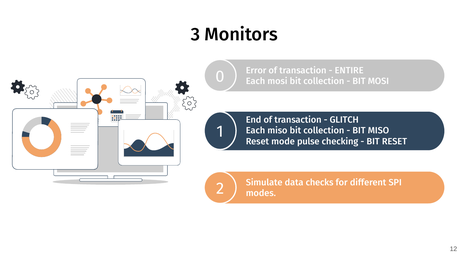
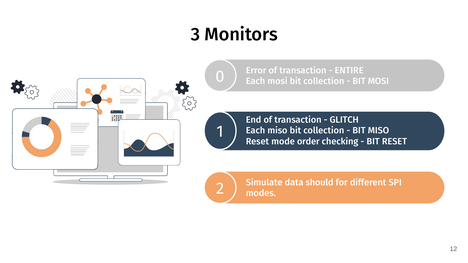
pulse: pulse -> order (308, 142)
checks: checks -> should (320, 183)
